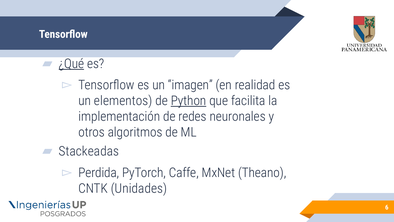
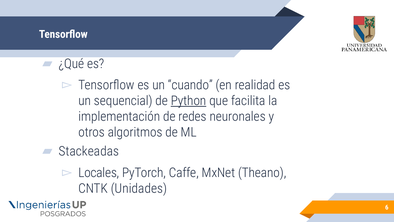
¿Qué underline: present -> none (71, 64)
imagen: imagen -> cuando (190, 85)
elementos: elementos -> sequencial (123, 101)
Perdida: Perdida -> Locales (99, 172)
